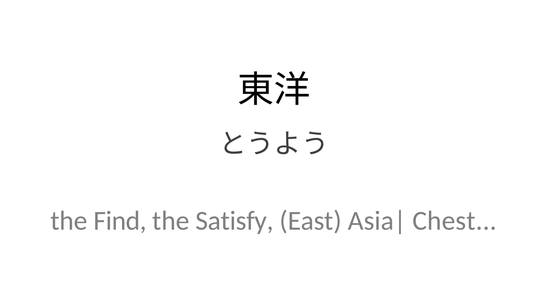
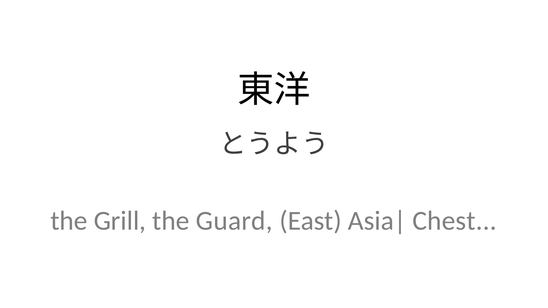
Find: Find -> Grill (120, 221)
Satisfy: Satisfy -> Guard (234, 221)
